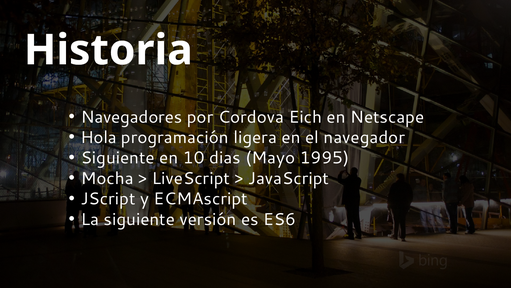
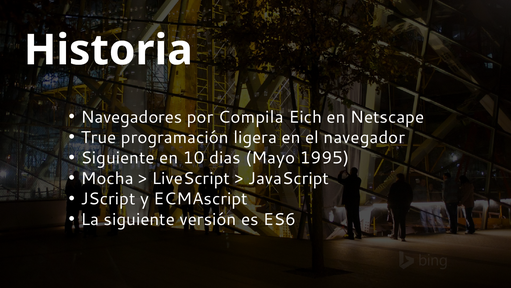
Cordova: Cordova -> Compila (251, 117)
Hola: Hola -> True (98, 137)
